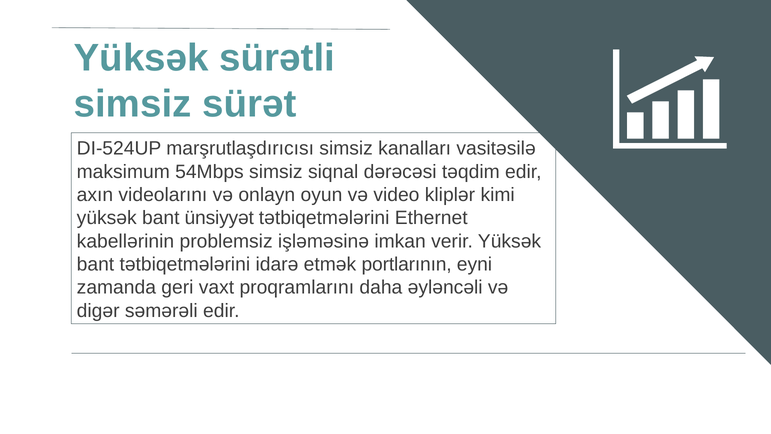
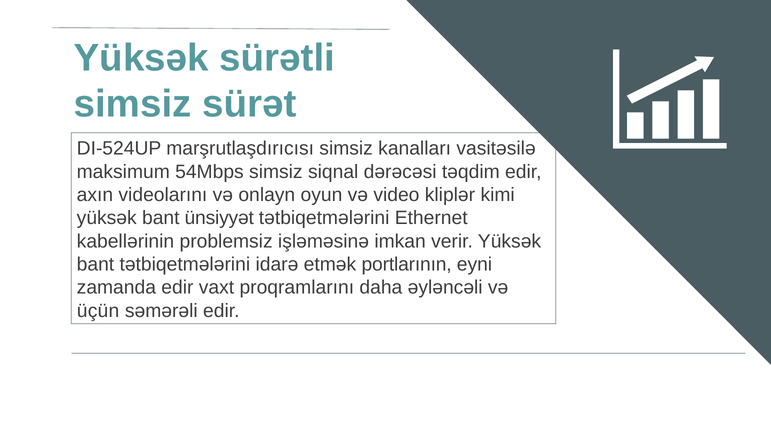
zamanda geri: geri -> edir (177, 287)
digər: digər -> üçün (98, 310)
